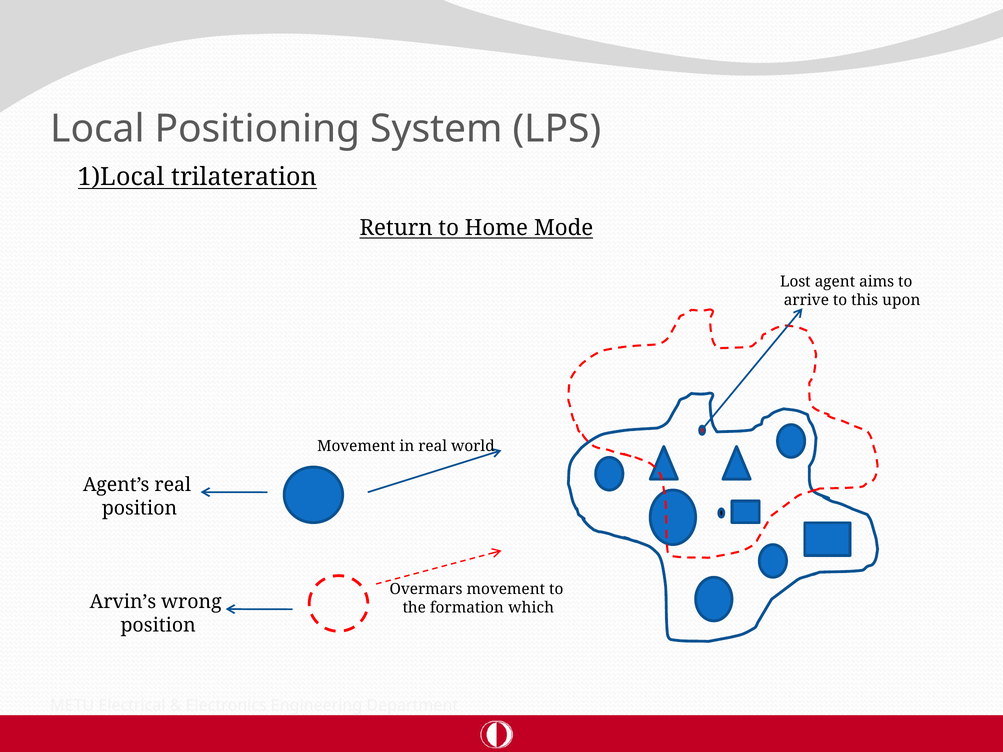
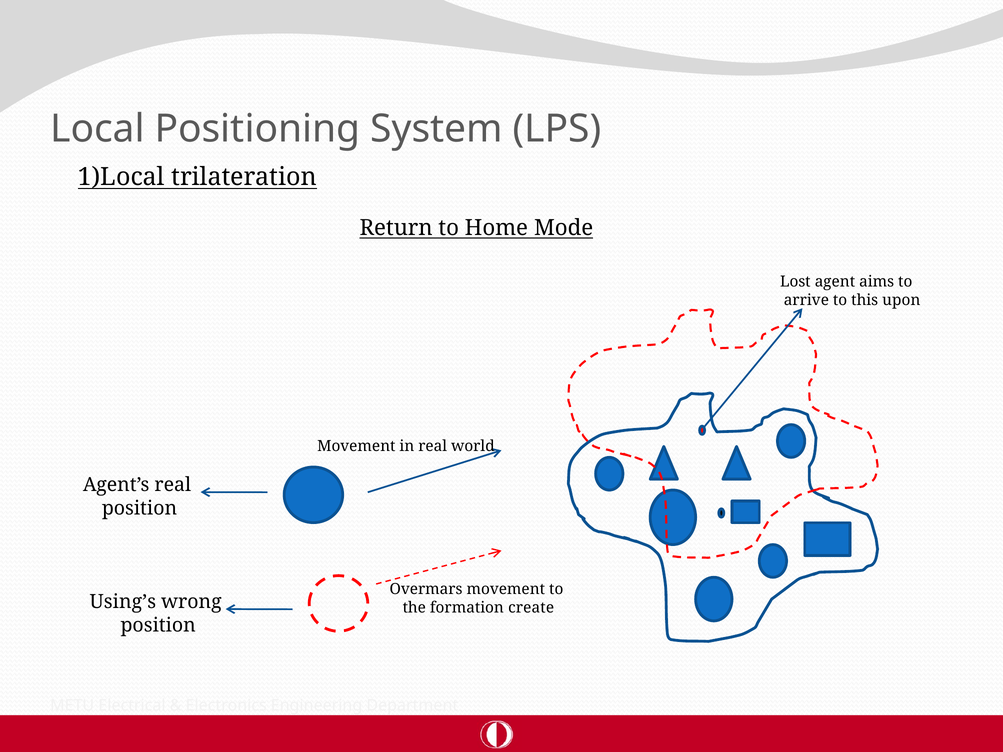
Arvin’s: Arvin’s -> Using’s (123, 602)
which: which -> create (531, 608)
